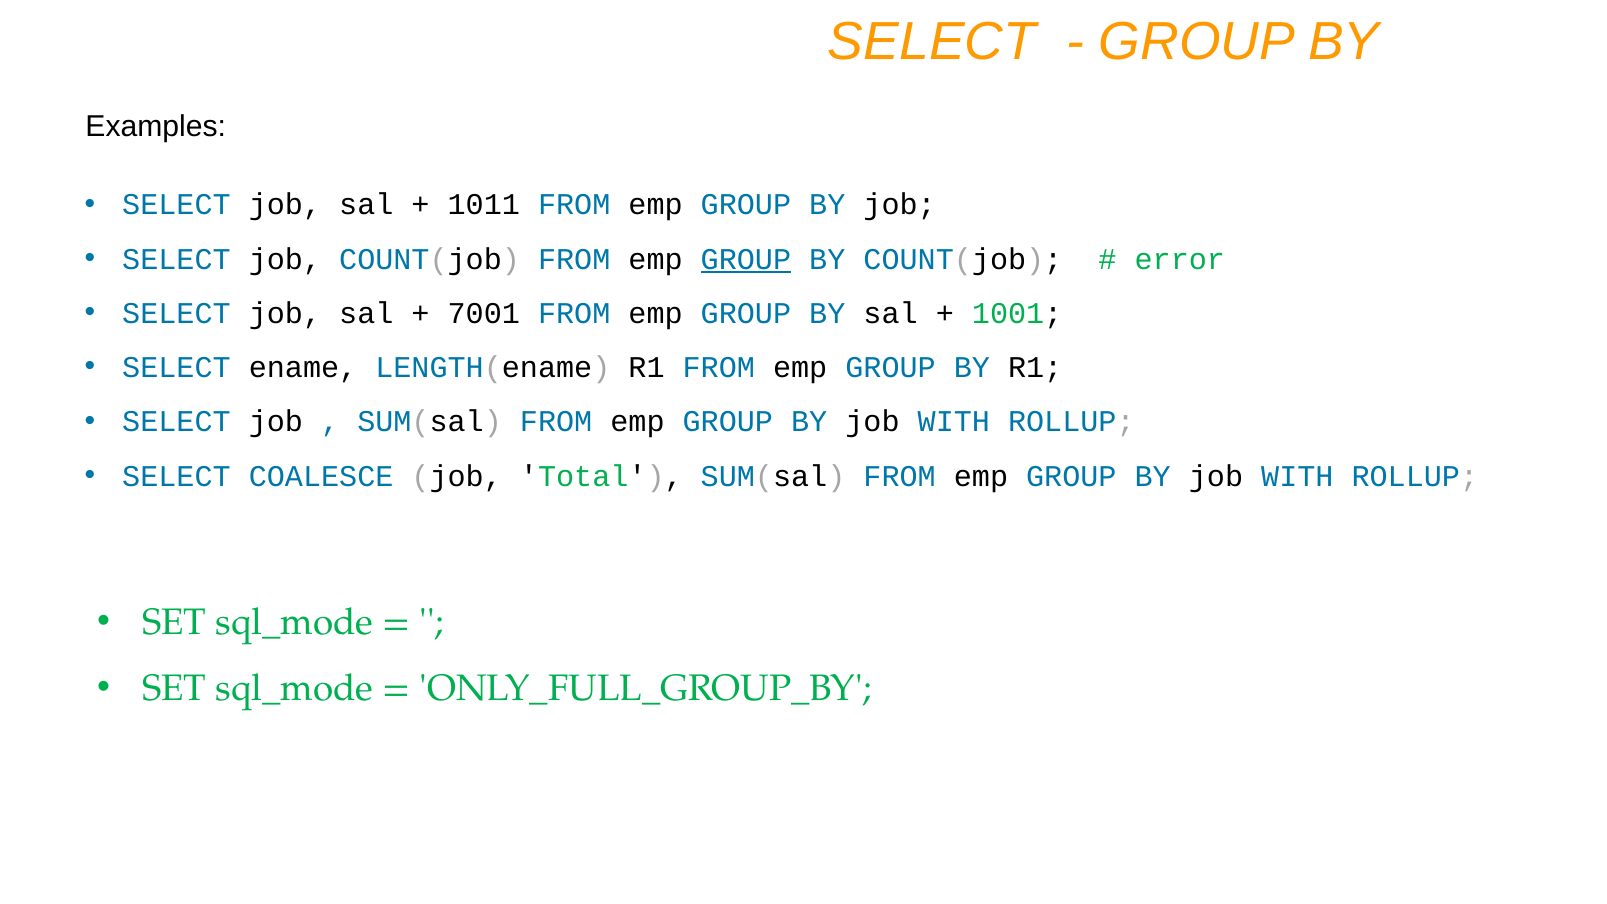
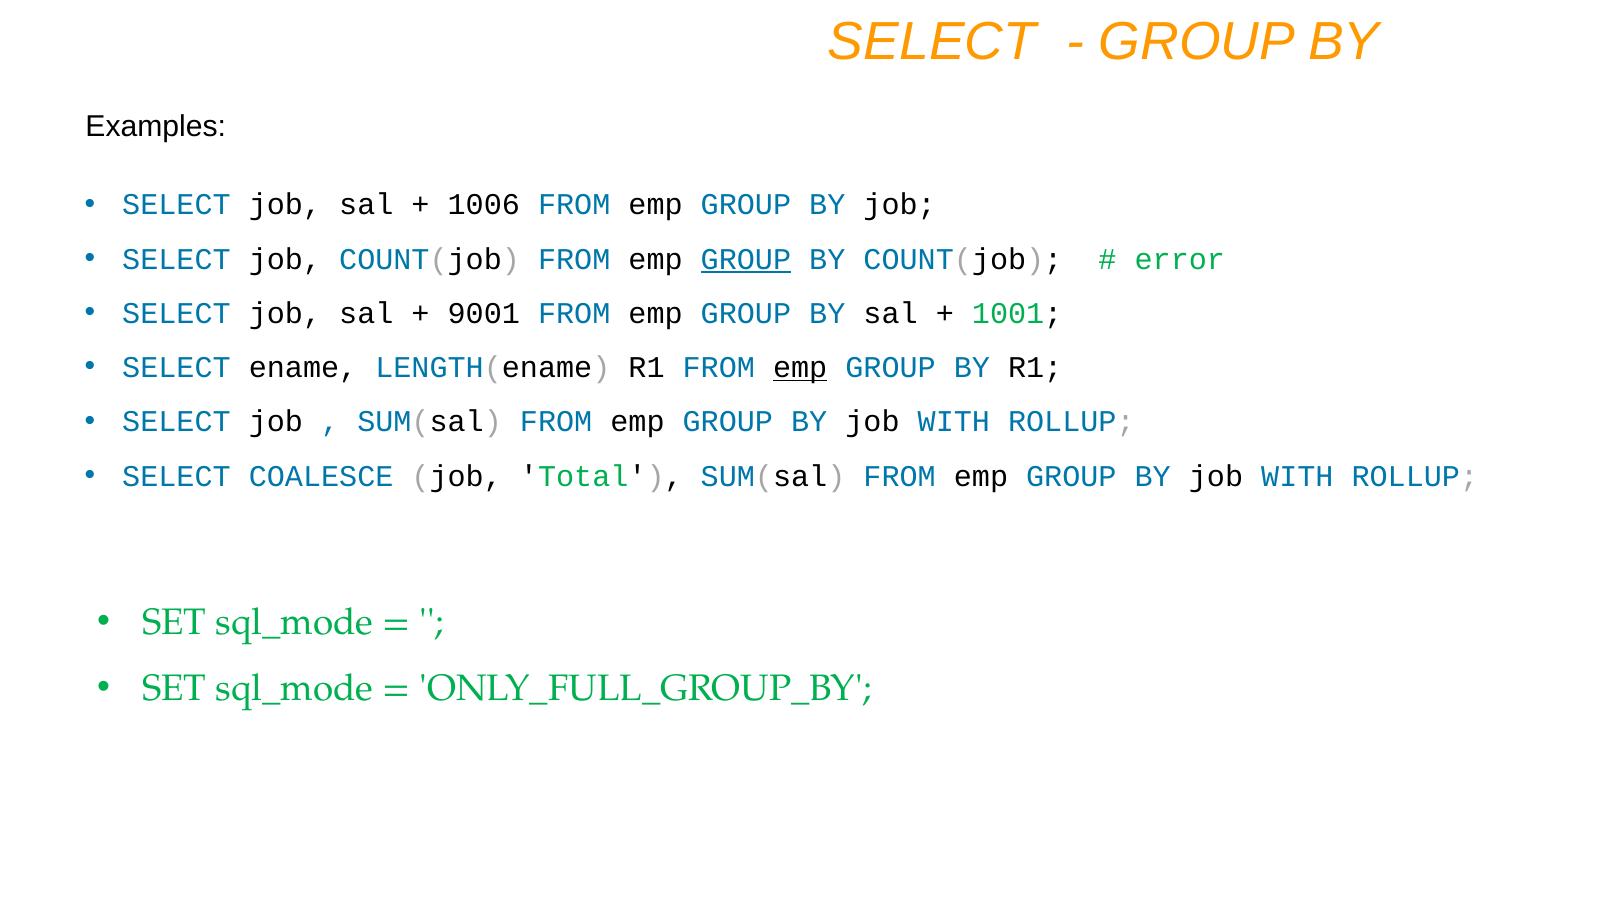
1011: 1011 -> 1006 (484, 205)
7001: 7001 -> 9001 (484, 313)
emp underline: none -> present (800, 368)
